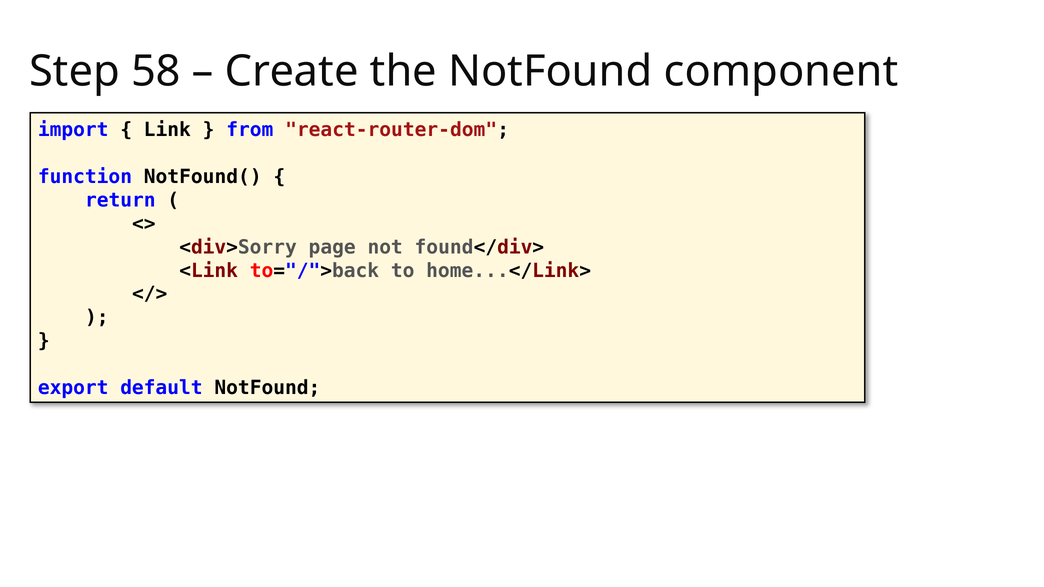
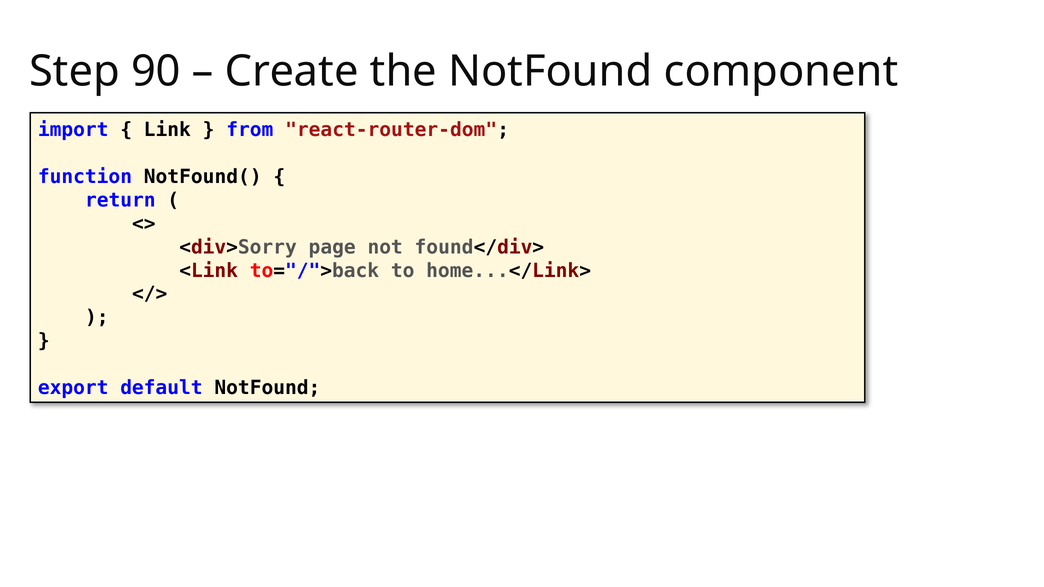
58: 58 -> 90 (156, 71)
